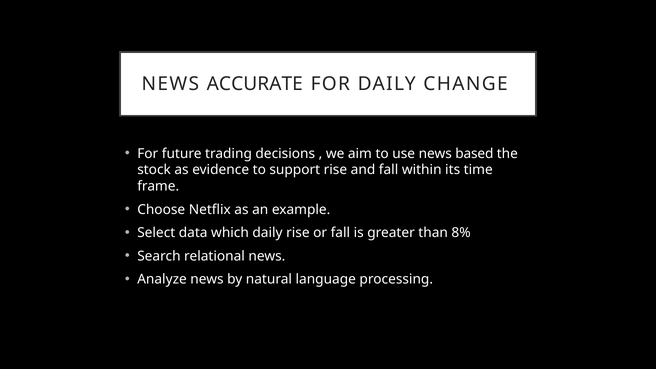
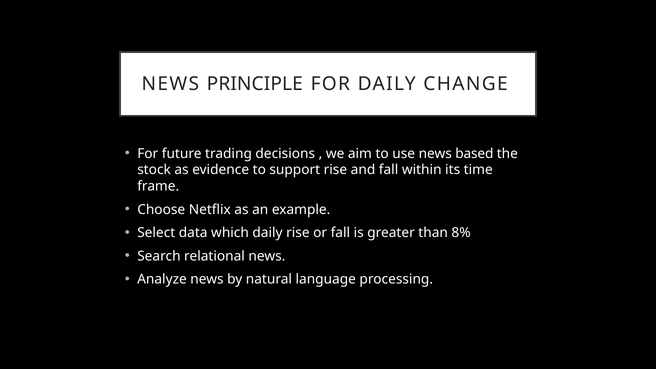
ACCURATE: ACCURATE -> PRINCIPLE (255, 84)
